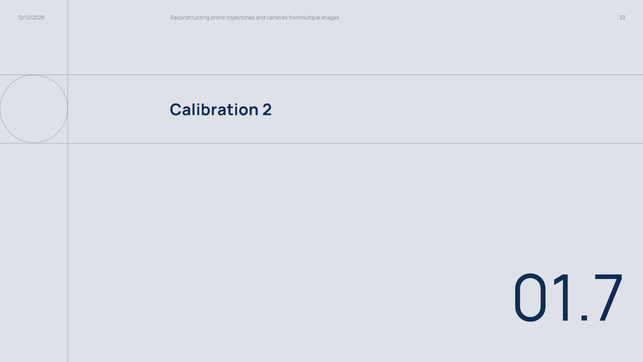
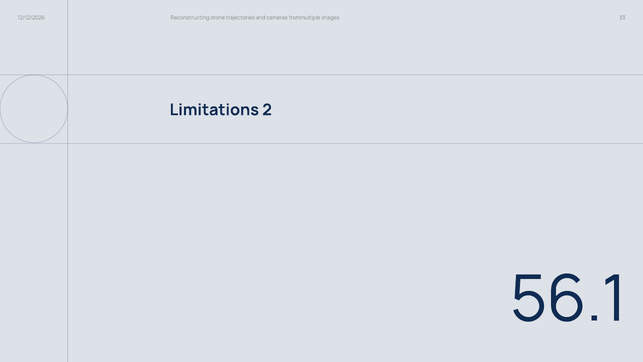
Calibration: Calibration -> Limitations (214, 110)
01.7: 01.7 -> 56.1 (568, 299)
